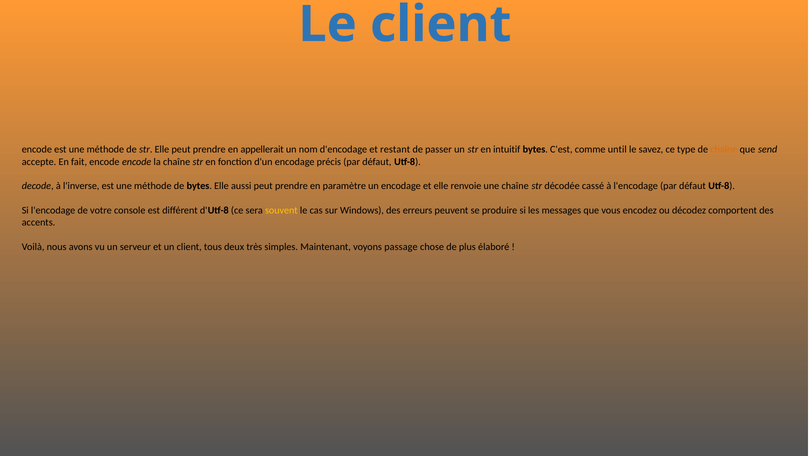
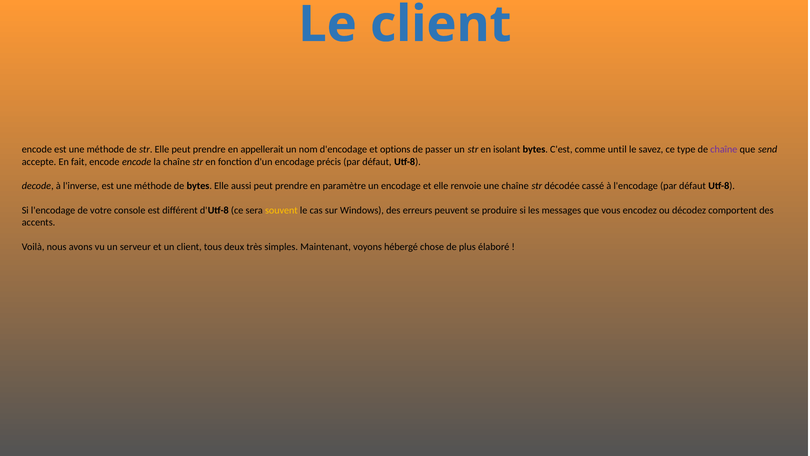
restant: restant -> options (395, 149)
intuitif: intuitif -> isolant (507, 149)
chaîne colour: orange -> purple (724, 149)
passage: passage -> hébergé (401, 247)
